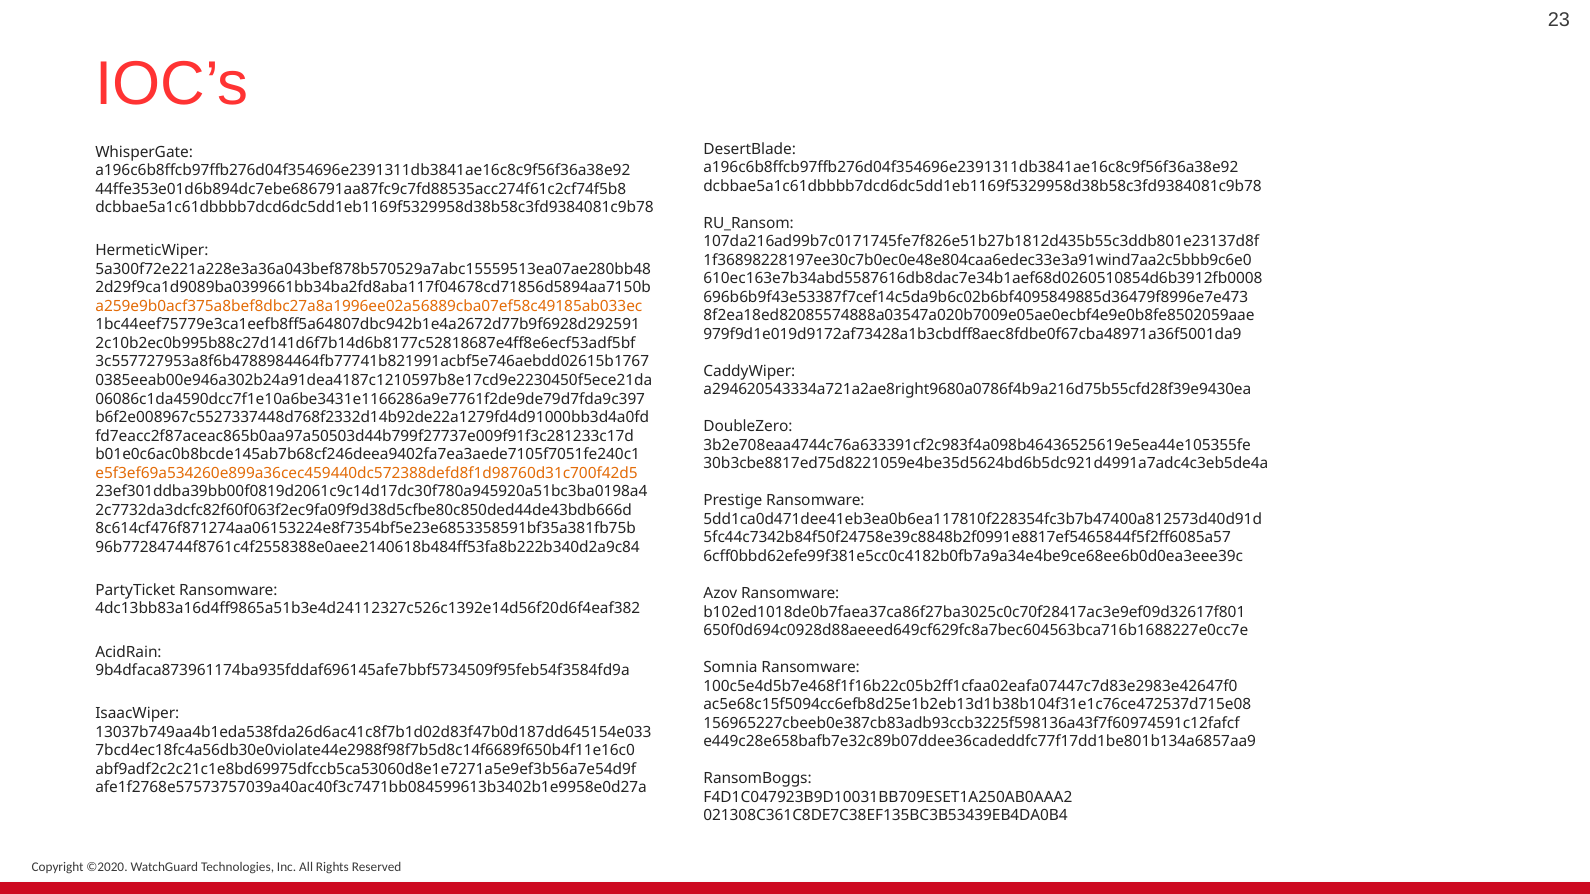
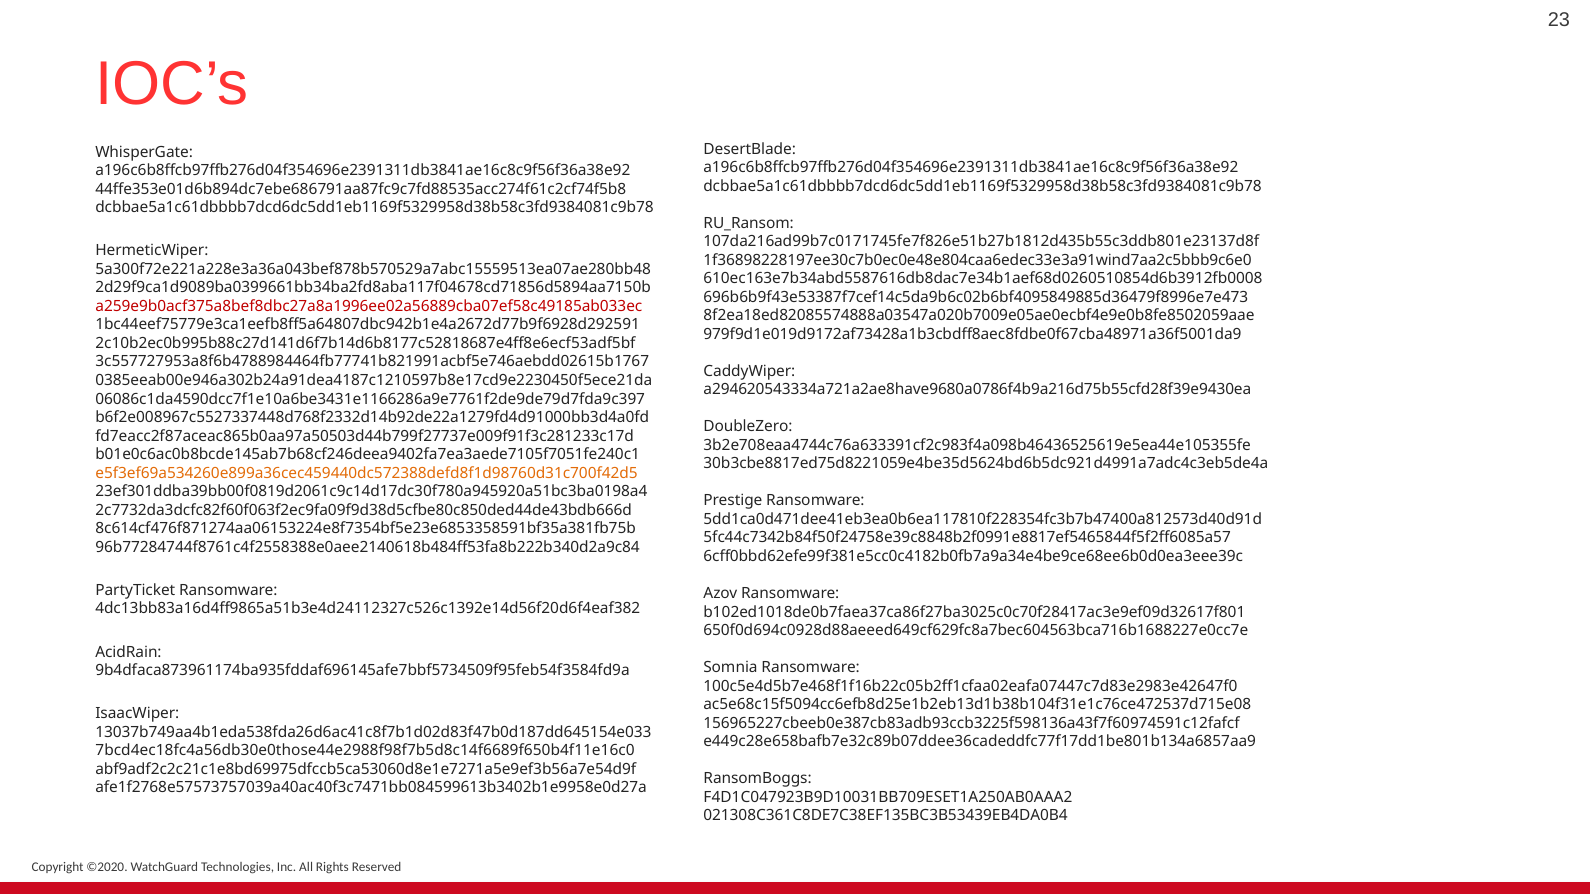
a259e9b0acf375a8bef8dbc27a8a1996ee02a56889cba07ef58c49185ab033ec colour: orange -> red (369, 306)
a294620543334a721a2ae8right9680a0786f4b9a216d75b55cfd28f39e9430ea: a294620543334a721a2ae8right9680a0786f4b9a216d75b55cfd28f39e9430ea -> a294620543334a721a2ae8have9680a0786f4b9a216d75b55cfd28f39e9430ea (977, 390)
7bcd4ec18fc4a56db30e0violate44e2988f98f7b5d8c14f6689f650b4f11e16c0: 7bcd4ec18fc4a56db30e0violate44e2988f98f7b5d8c14f6689f650b4f11e16c0 -> 7bcd4ec18fc4a56db30e0those44e2988f98f7b5d8c14f6689f650b4f11e16c0 (365, 751)
